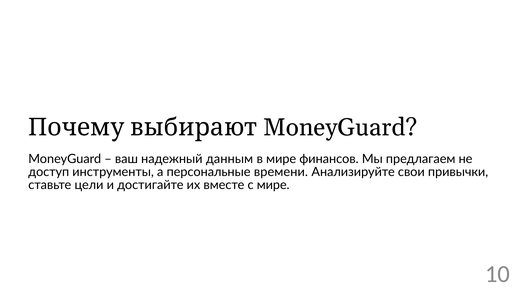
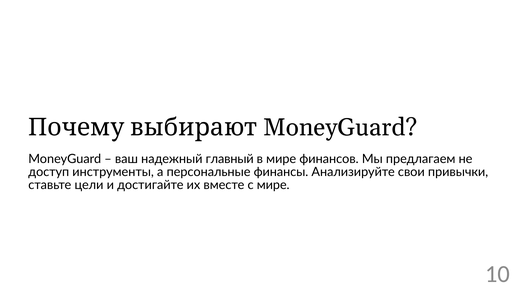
данным: данным -> главный (230, 159)
времени: времени -> финансы (281, 172)
